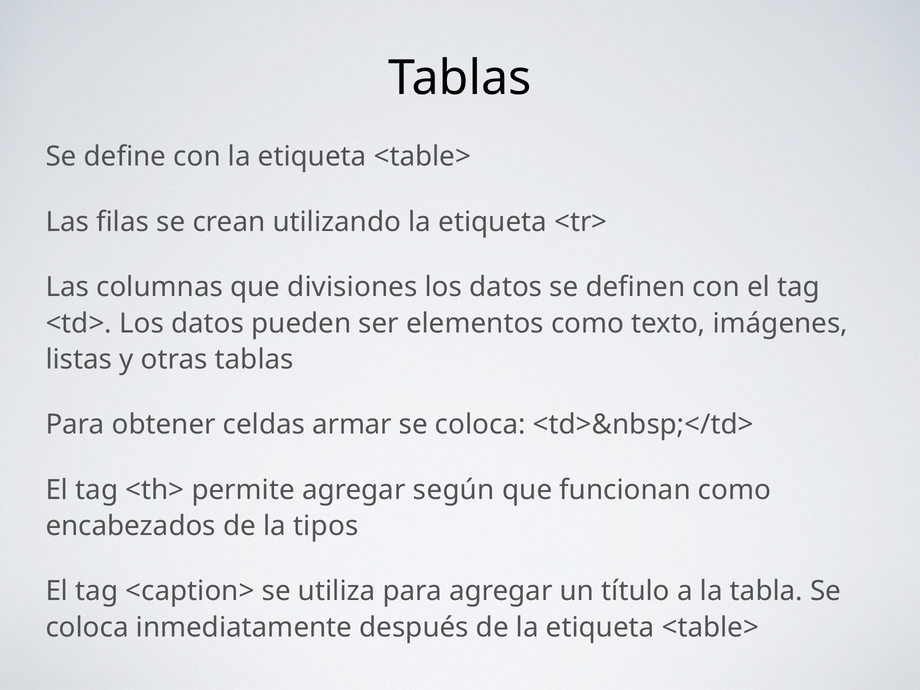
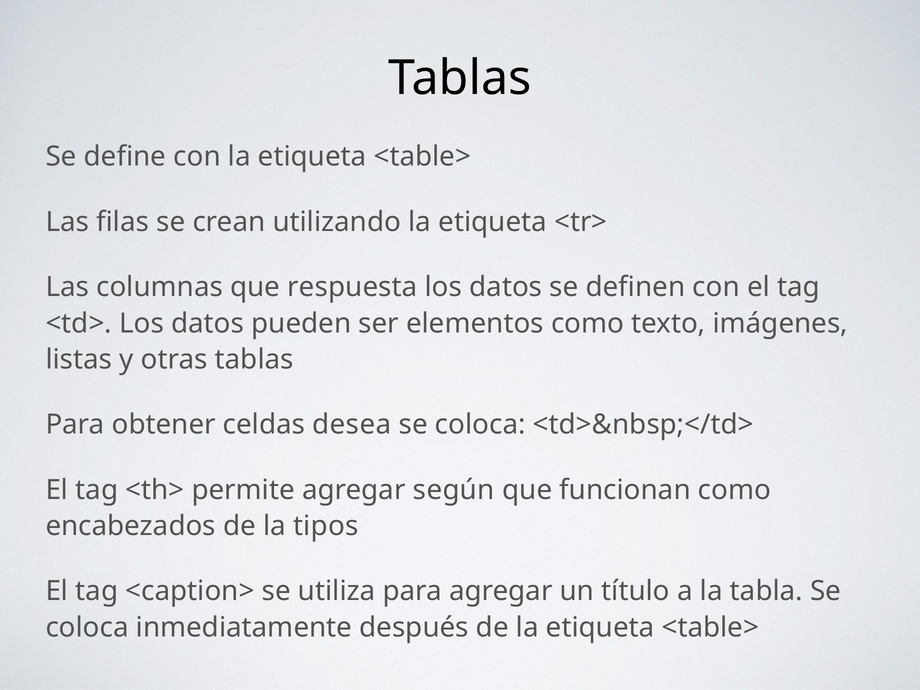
divisiones: divisiones -> respuesta (352, 287)
armar: armar -> desea (352, 425)
